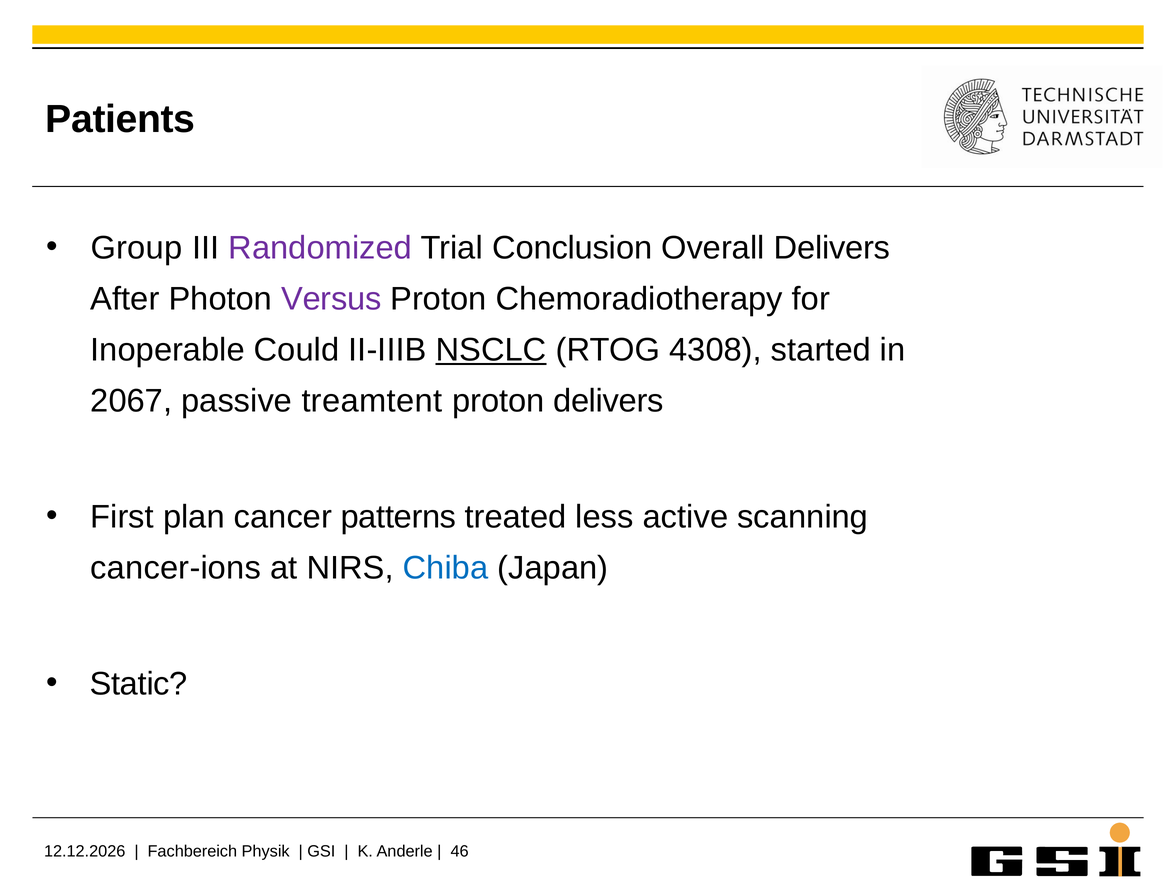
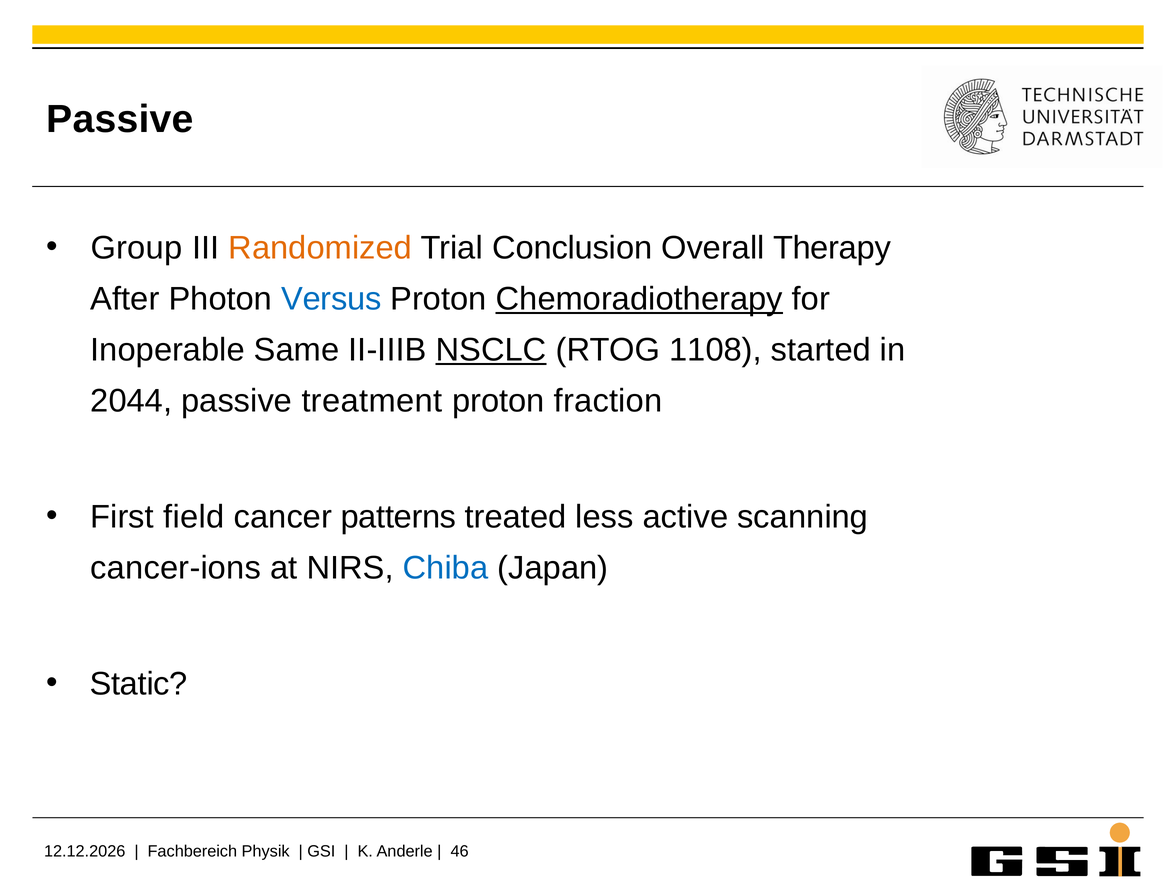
Patients: Patients -> Passive (120, 119)
Randomized colour: purple -> orange (320, 248)
Overall Delivers: Delivers -> Therapy (832, 248)
Versus colour: purple -> blue (331, 299)
Chemoradiotherapy underline: none -> present (639, 299)
Could: Could -> Same (297, 350)
4308: 4308 -> 1108 (716, 350)
2067: 2067 -> 2044 (131, 401)
treamtent: treamtent -> treatment (372, 401)
proton delivers: delivers -> fraction (608, 401)
plan: plan -> field (194, 517)
